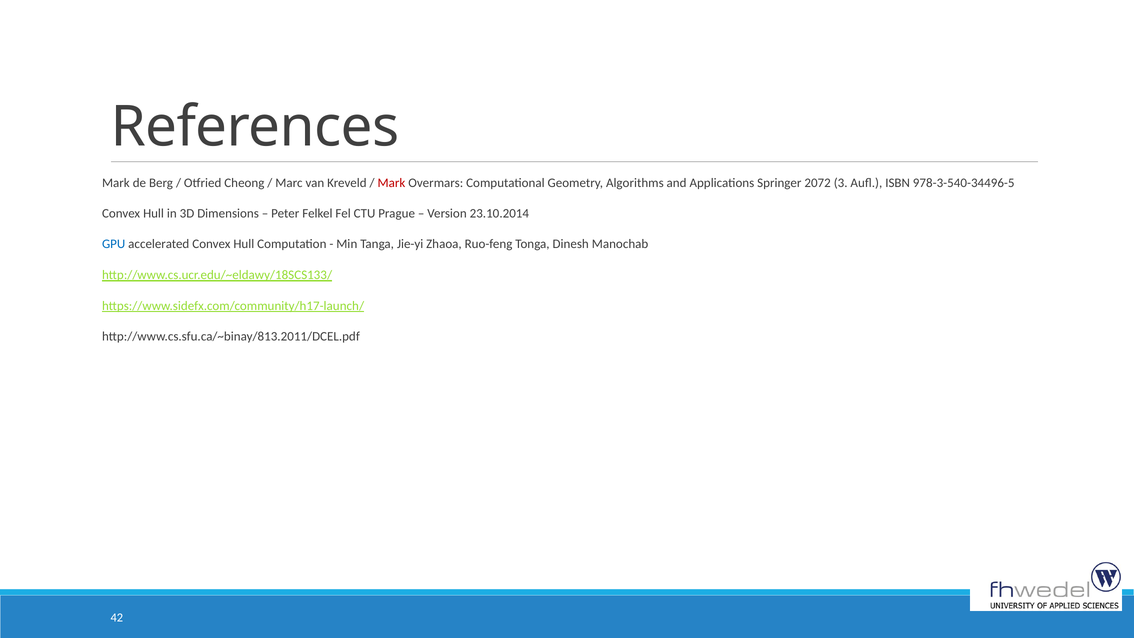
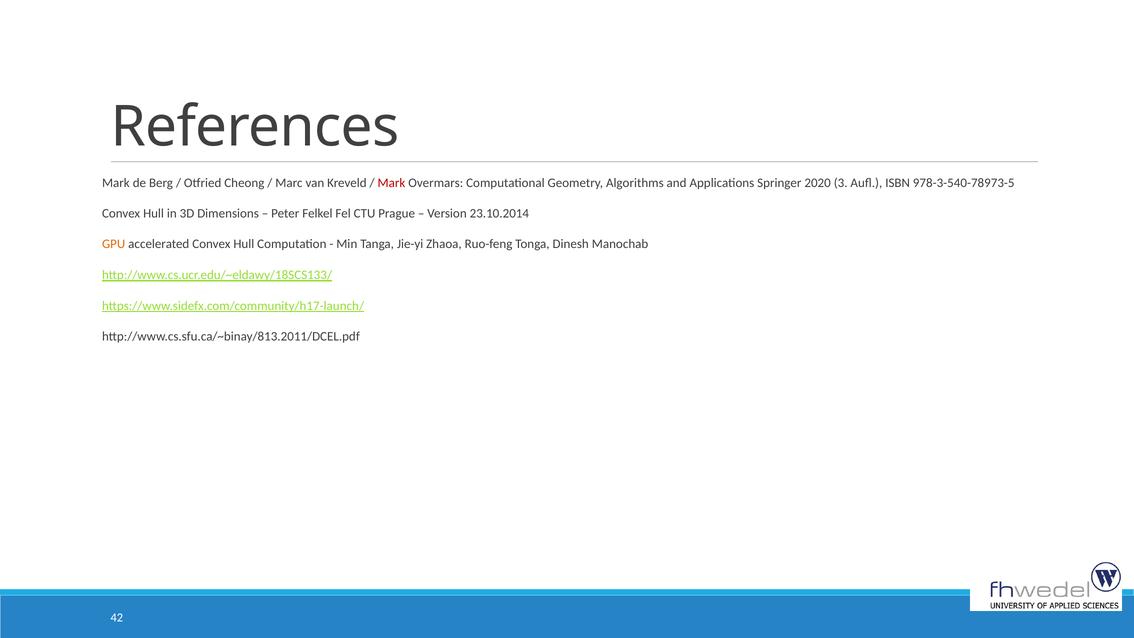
2072: 2072 -> 2020 (818, 183)
978-3-540-34496-5: 978-3-540-34496-5 -> 978-3-540-78973-5 (964, 183)
GPU colour: blue -> orange (114, 244)
